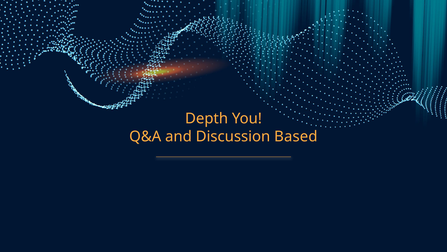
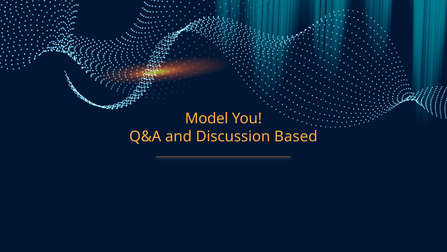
Depth: Depth -> Model (207, 118)
